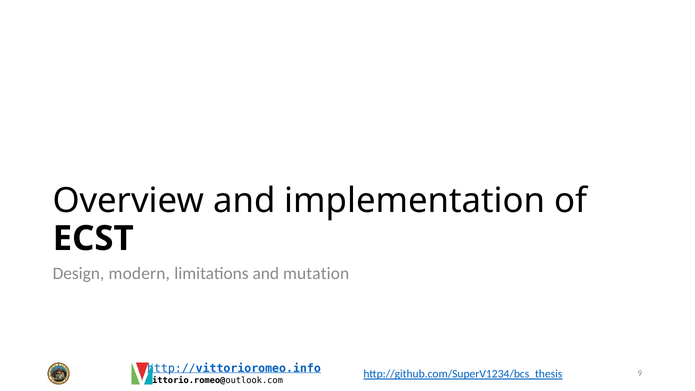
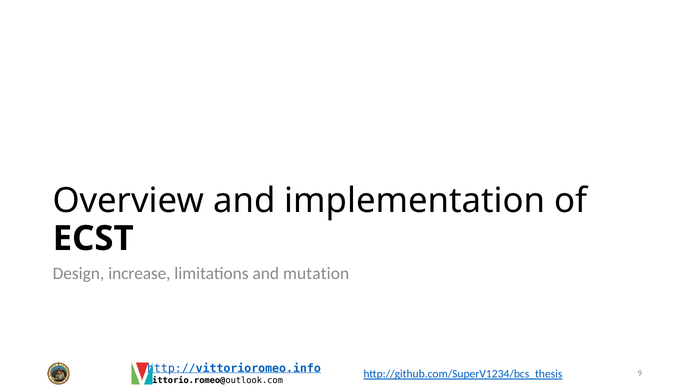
modern: modern -> increase (139, 274)
